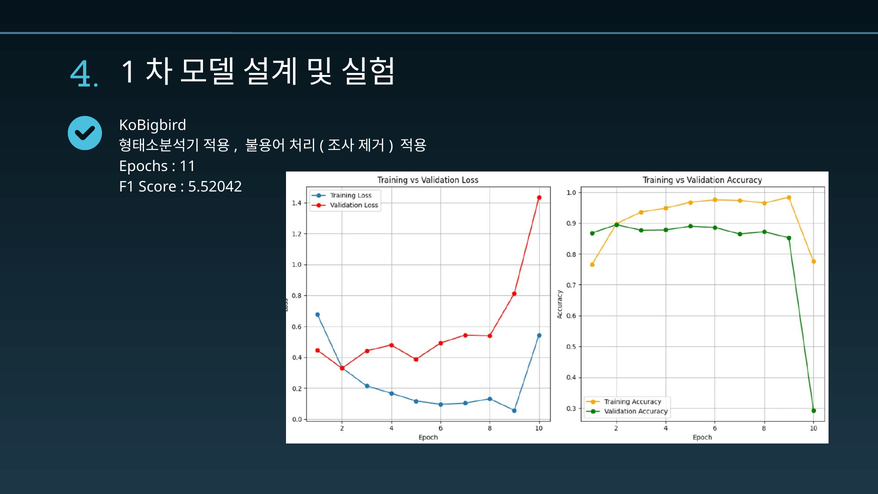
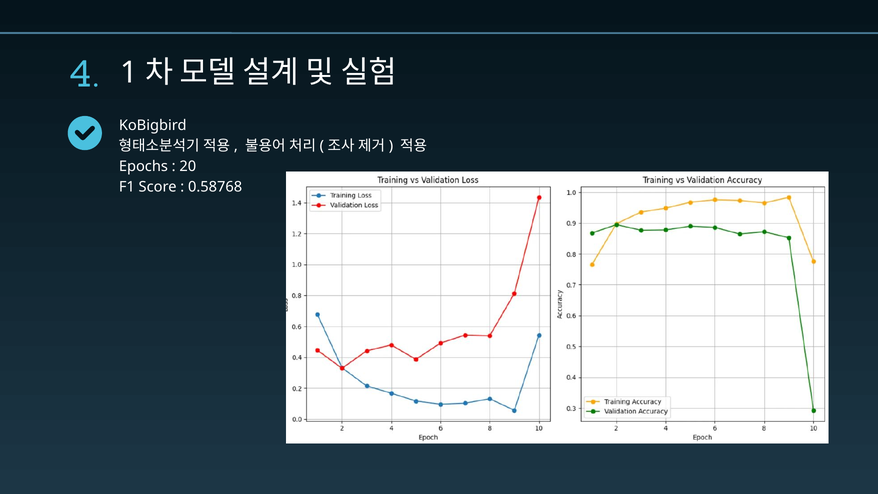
11: 11 -> 20 (188, 166)
5.52042: 5.52042 -> 0.58768 (215, 187)
